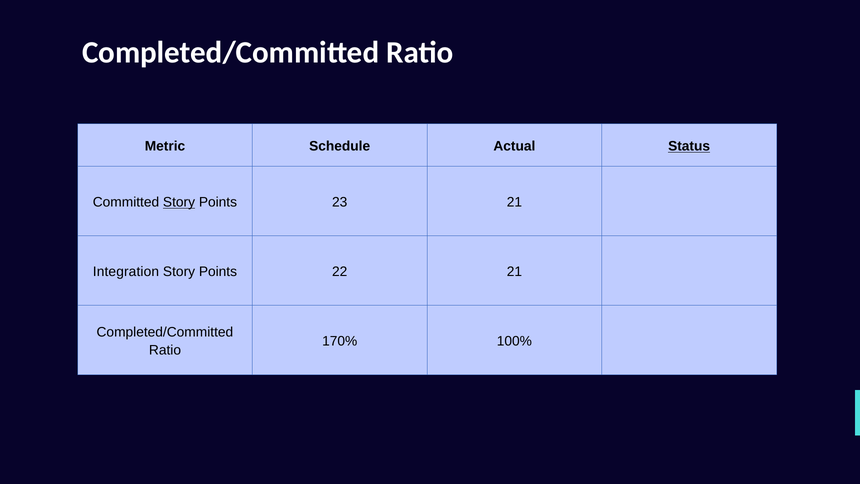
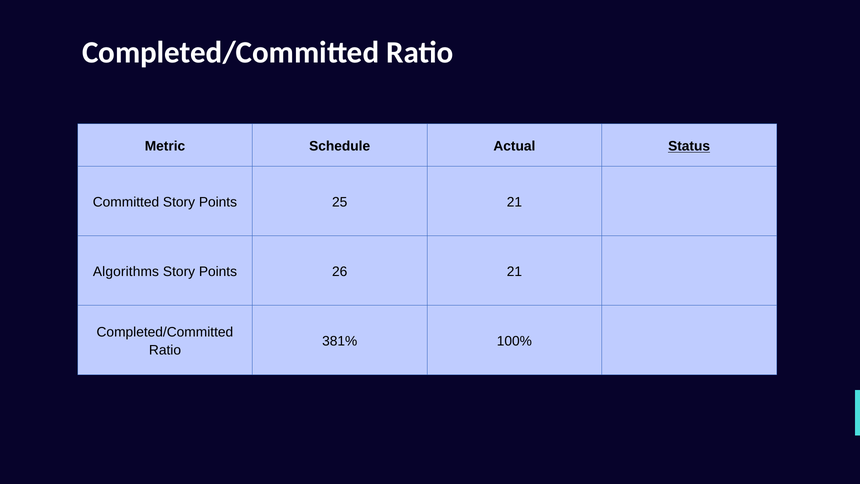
Story underline: present -> none (179, 202)
23: 23 -> 25 (340, 202)
Integration: Integration -> Algorithms (126, 272)
22: 22 -> 26 (340, 272)
170%: 170% -> 381% (340, 341)
